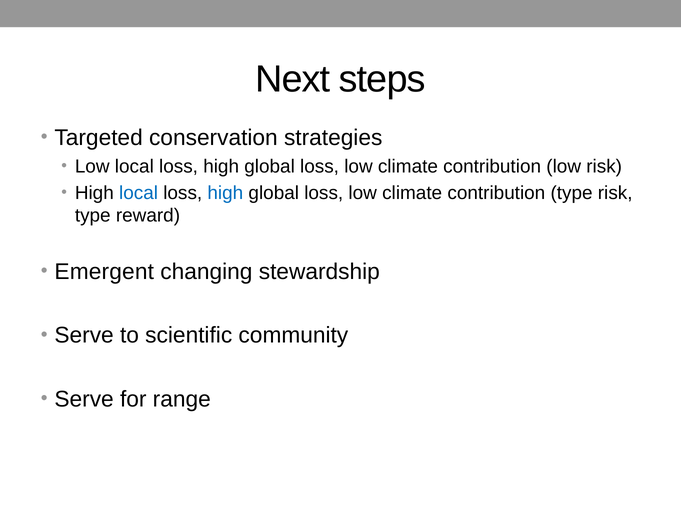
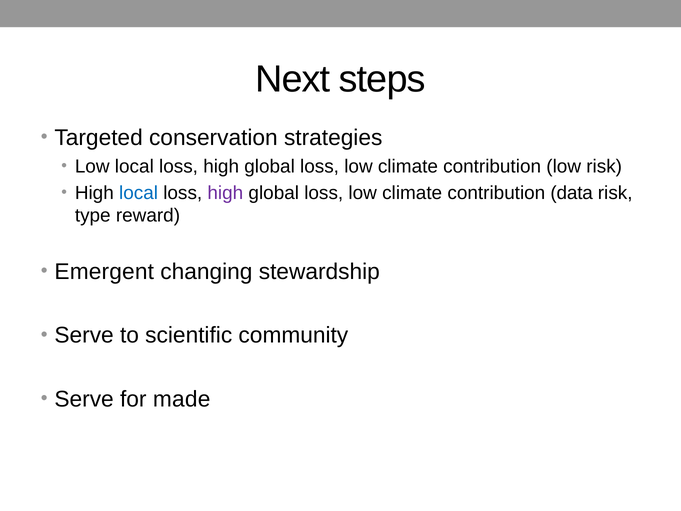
high colour: blue -> purple (225, 193)
contribution type: type -> data (572, 193)
range: range -> made (182, 399)
